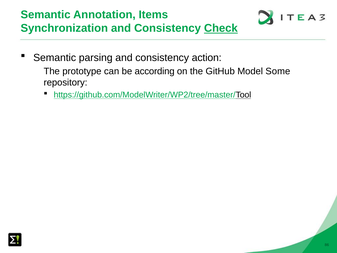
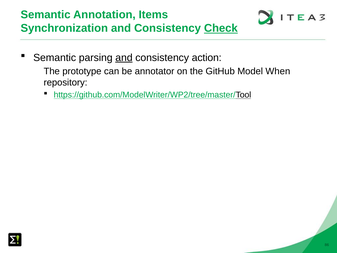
and underline: none -> present (124, 58)
according: according -> annotator (155, 71)
Some: Some -> When (278, 71)
